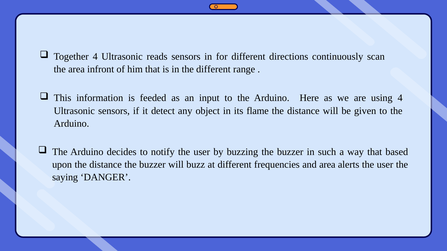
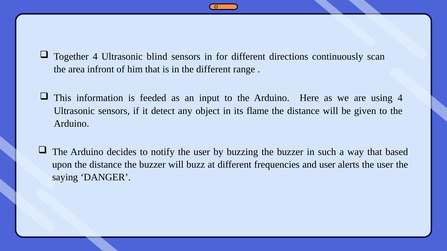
reads: reads -> blind (157, 57)
and area: area -> user (327, 165)
